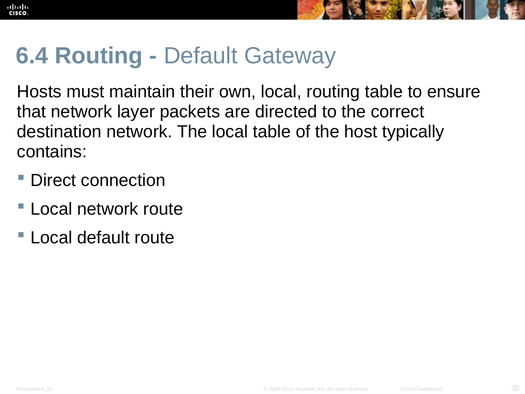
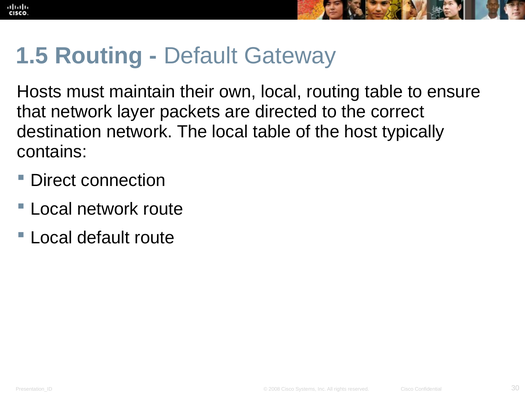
6.4: 6.4 -> 1.5 (32, 56)
